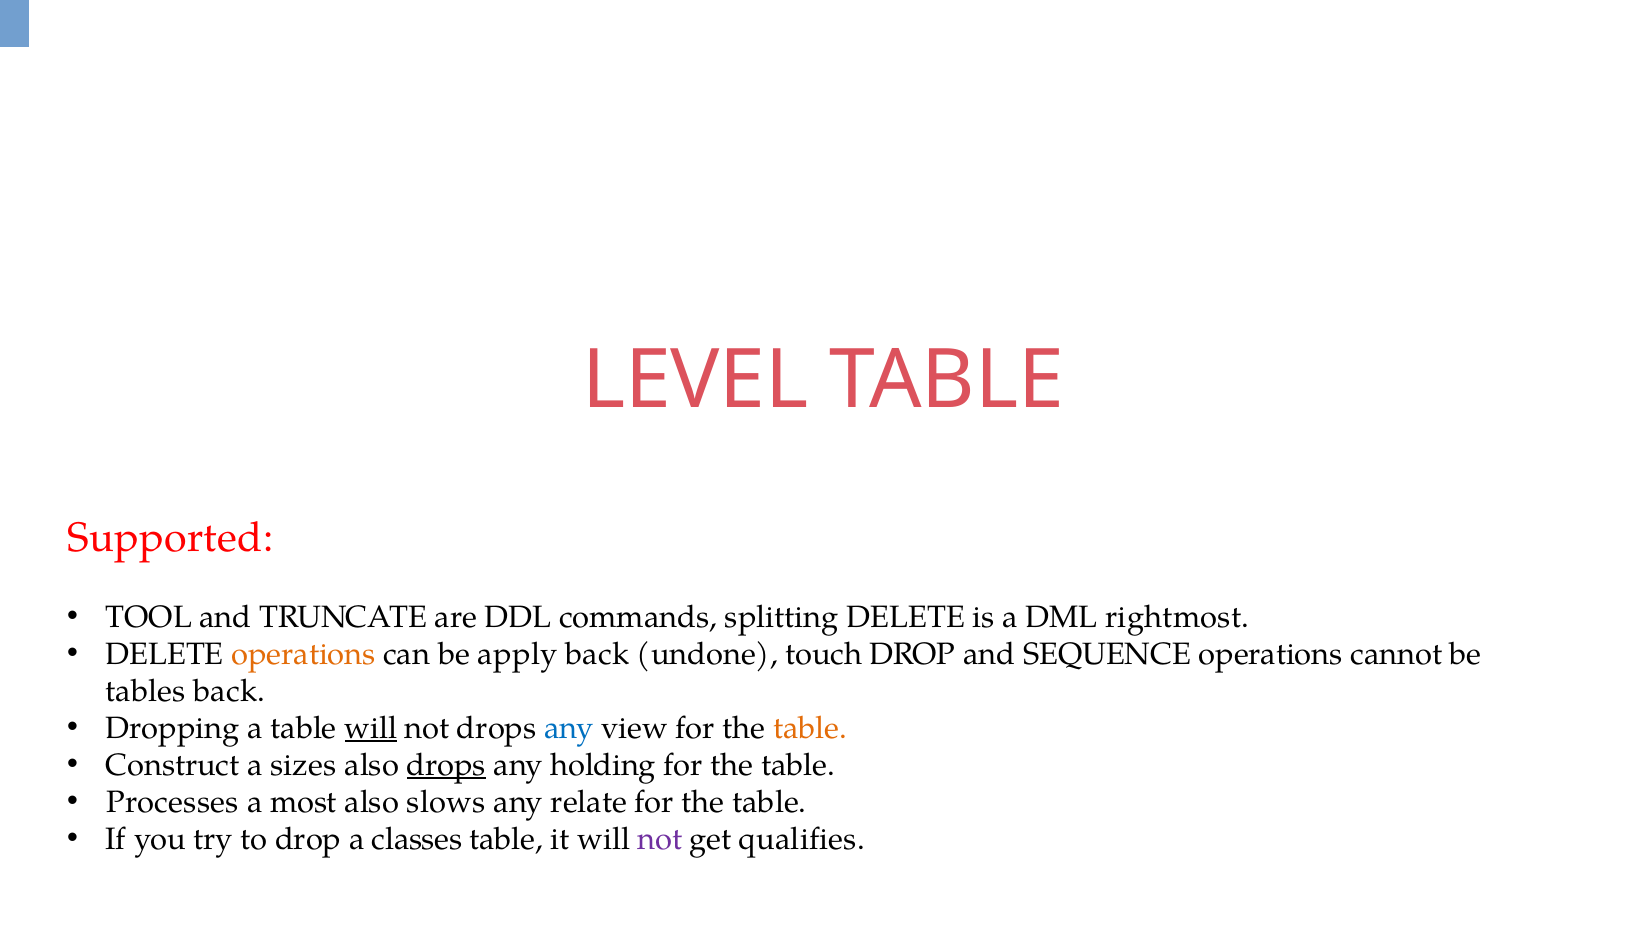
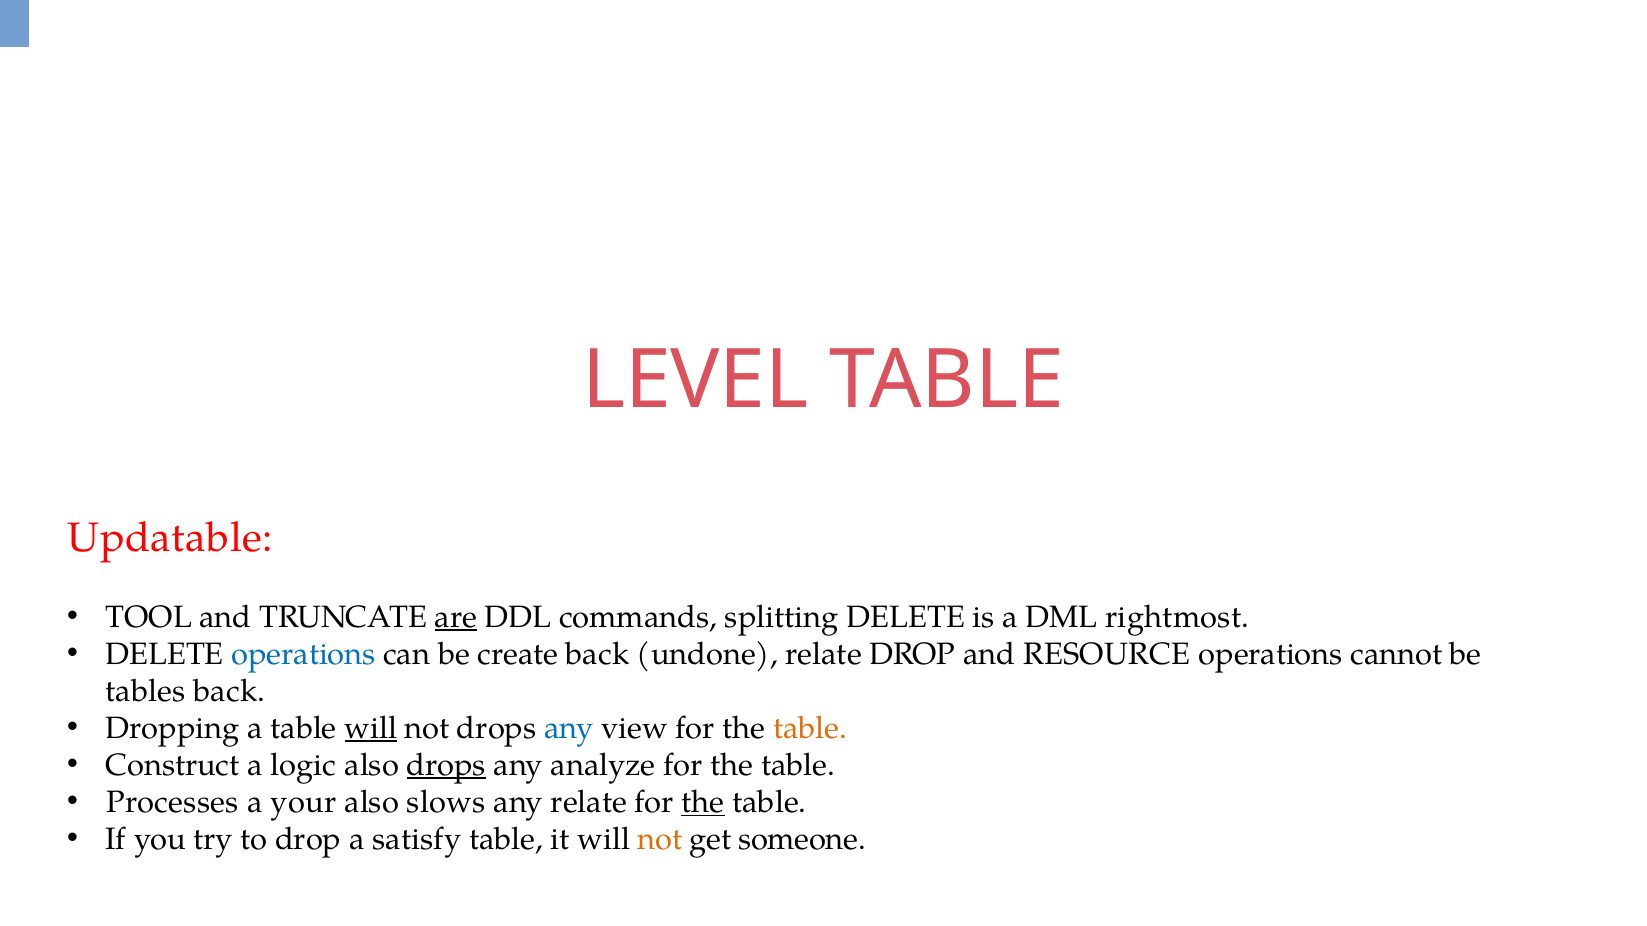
Supported: Supported -> Updatable (170, 538)
are underline: none -> present (456, 617)
operations colour: orange -> blue (304, 654)
apply: apply -> create (518, 654)
undone touch: touch -> relate (824, 654)
SEQUENCE: SEQUENCE -> RESOURCE (1107, 654)
sizes: sizes -> logic (304, 765)
holding: holding -> analyze (603, 765)
most: most -> your (304, 803)
the underline: none -> present (703, 803)
classes: classes -> satisfy (417, 840)
not colour: purple -> orange (660, 840)
qualifies: qualifies -> someone (802, 840)
